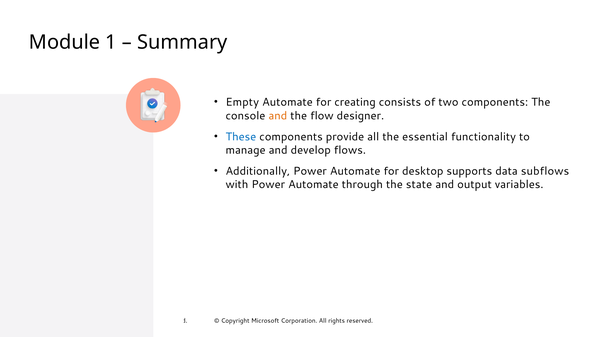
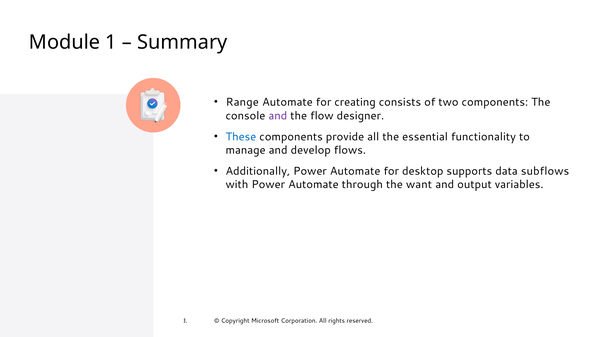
Empty: Empty -> Range (242, 102)
and colour: orange -> purple (278, 116)
state: state -> want (419, 185)
